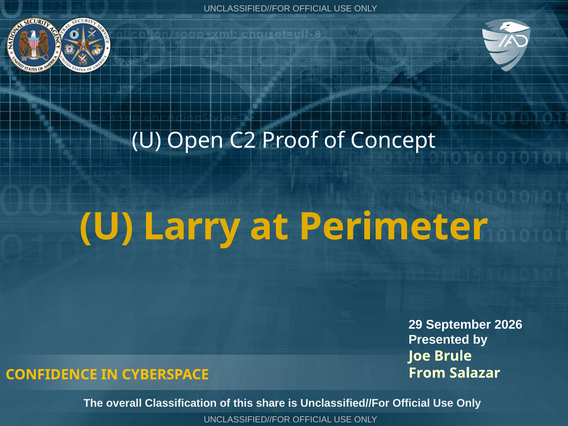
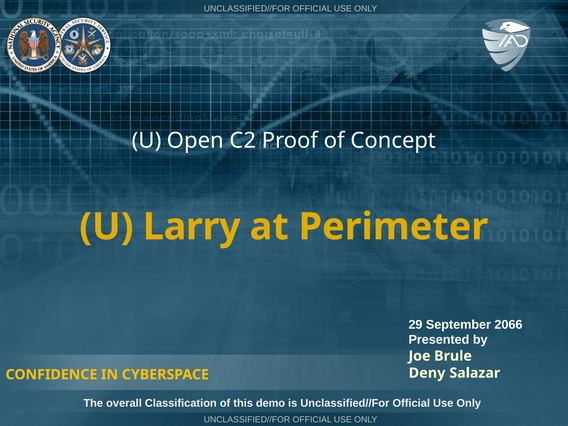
2026: 2026 -> 2066 (508, 325)
From: From -> Deny (427, 373)
share: share -> demo (271, 403)
